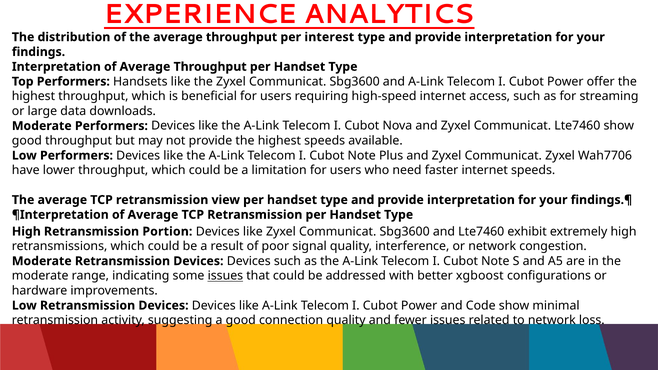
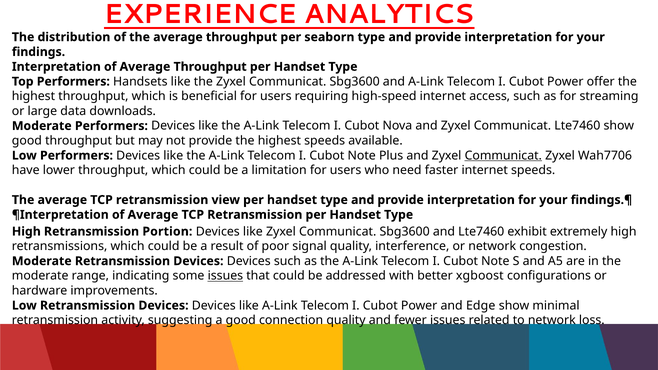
interest: interest -> seaborn (329, 37)
Communicat underline: none -> present (503, 156)
Code: Code -> Edge (481, 306)
